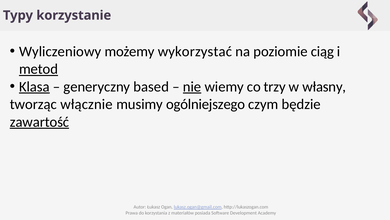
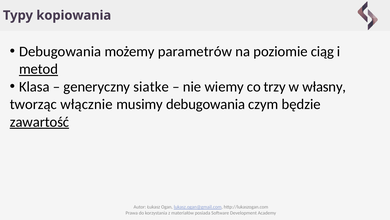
korzystanie: korzystanie -> kopiowania (74, 15)
Wyliczeniowy: Wyliczeniowy -> Debugowania (60, 51)
wykorzystać: wykorzystać -> parametrów (195, 51)
Klasa underline: present -> none (34, 86)
based: based -> siatke (151, 86)
nie underline: present -> none (192, 86)
musimy ogólniejszego: ogólniejszego -> debugowania (206, 104)
